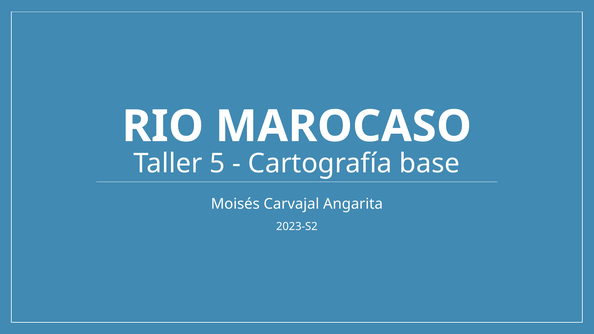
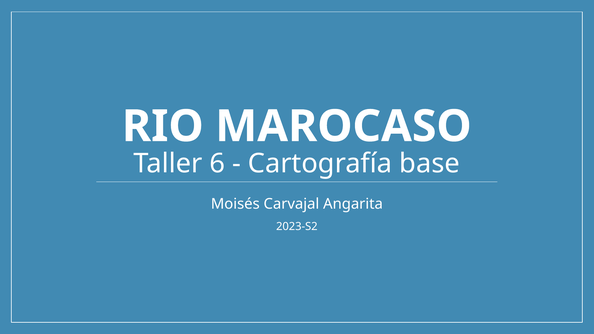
5: 5 -> 6 (217, 163)
